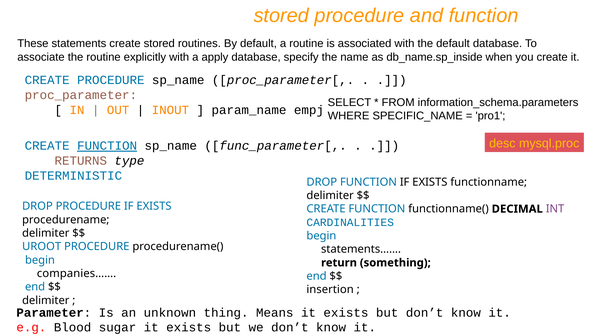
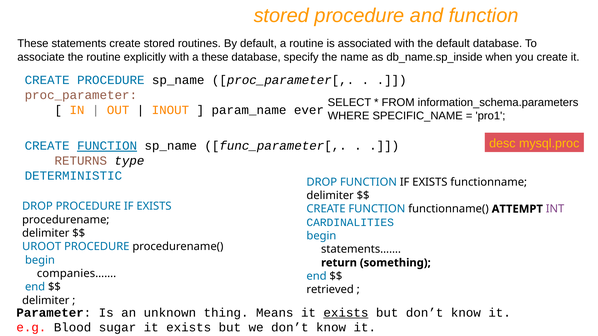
a apply: apply -> these (215, 57)
empj: empj -> ever (309, 110)
DECIMAL: DECIMAL -> ATTEMPT (517, 209)
insertion: insertion -> retrieved (330, 290)
exists underline: none -> present (346, 313)
